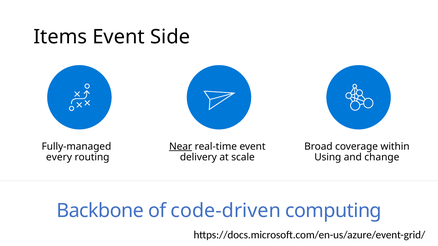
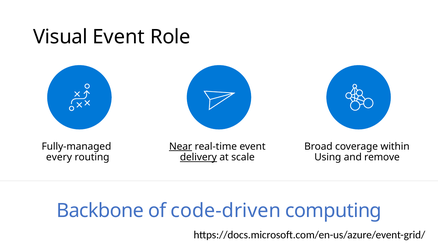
Items: Items -> Visual (60, 37)
Side: Side -> Role (170, 37)
delivery underline: none -> present (198, 157)
change: change -> remove (382, 157)
